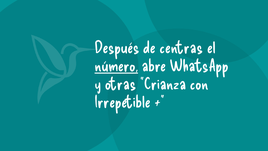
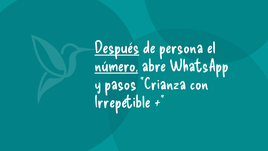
Después underline: none -> present (117, 48)
centras: centras -> persona (181, 48)
otras: otras -> pasos (121, 84)
